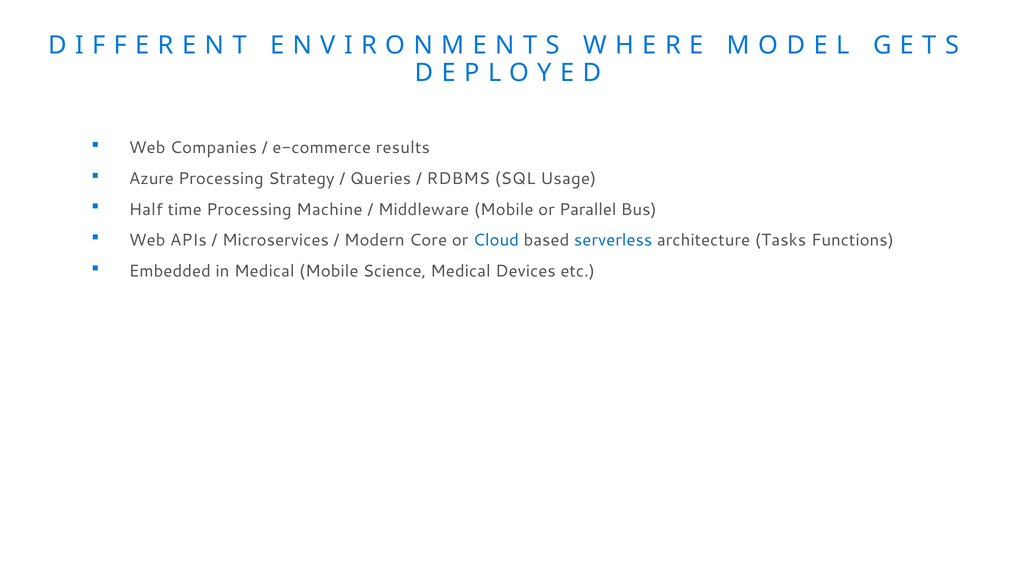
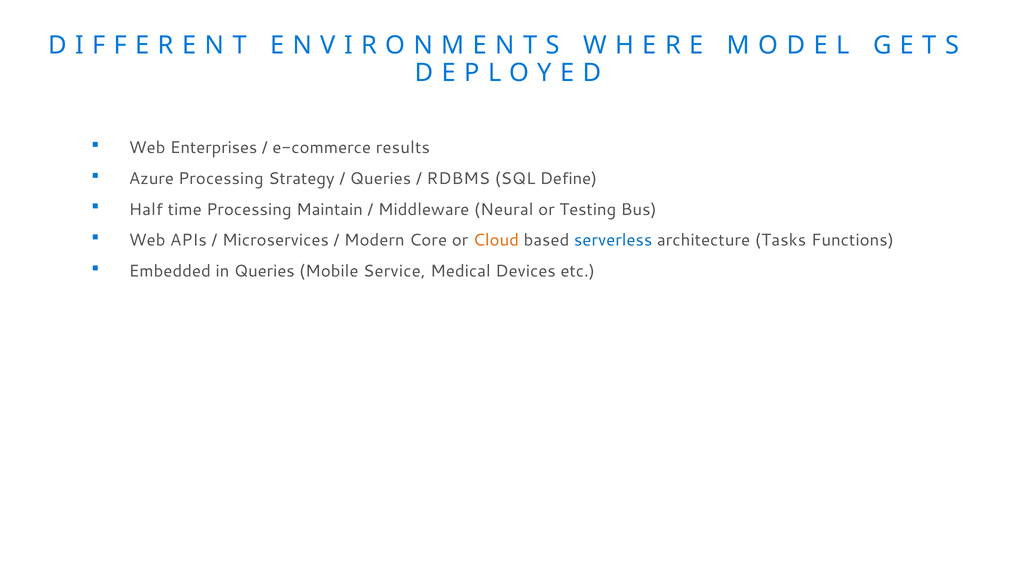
Companies: Companies -> Enterprises (214, 148)
Usage: Usage -> Define (568, 179)
Machine: Machine -> Maintain (330, 210)
Middleware Mobile: Mobile -> Neural (504, 210)
Parallel: Parallel -> Testing (588, 210)
Cloud colour: blue -> orange (496, 241)
in Medical: Medical -> Queries (264, 272)
Science: Science -> Service (394, 272)
